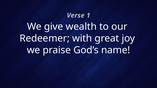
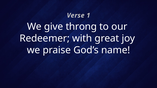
wealth: wealth -> throng (81, 27)
